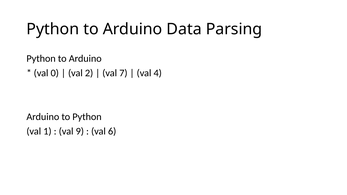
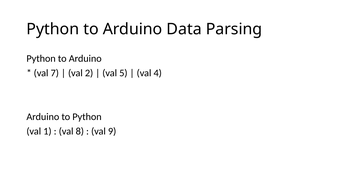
0: 0 -> 7 (55, 73)
7: 7 -> 5 (123, 73)
9: 9 -> 8 (80, 131)
6: 6 -> 9 (112, 131)
